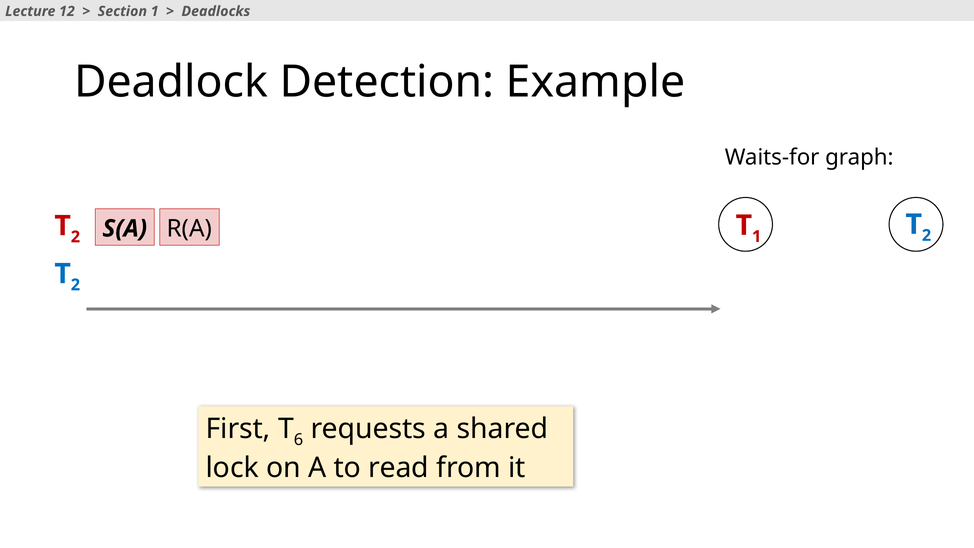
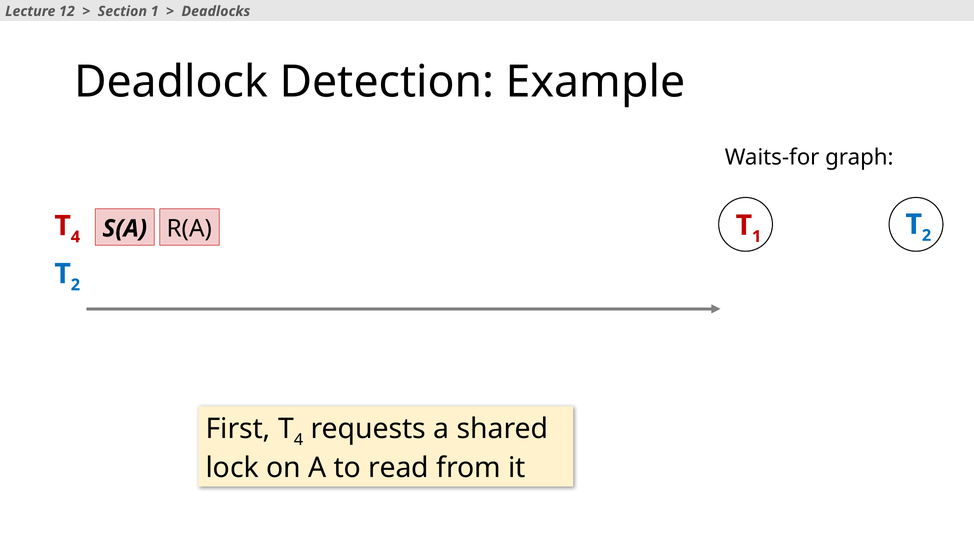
2: 2 -> 4 (75, 237)
6: 6 -> 4 (299, 440)
